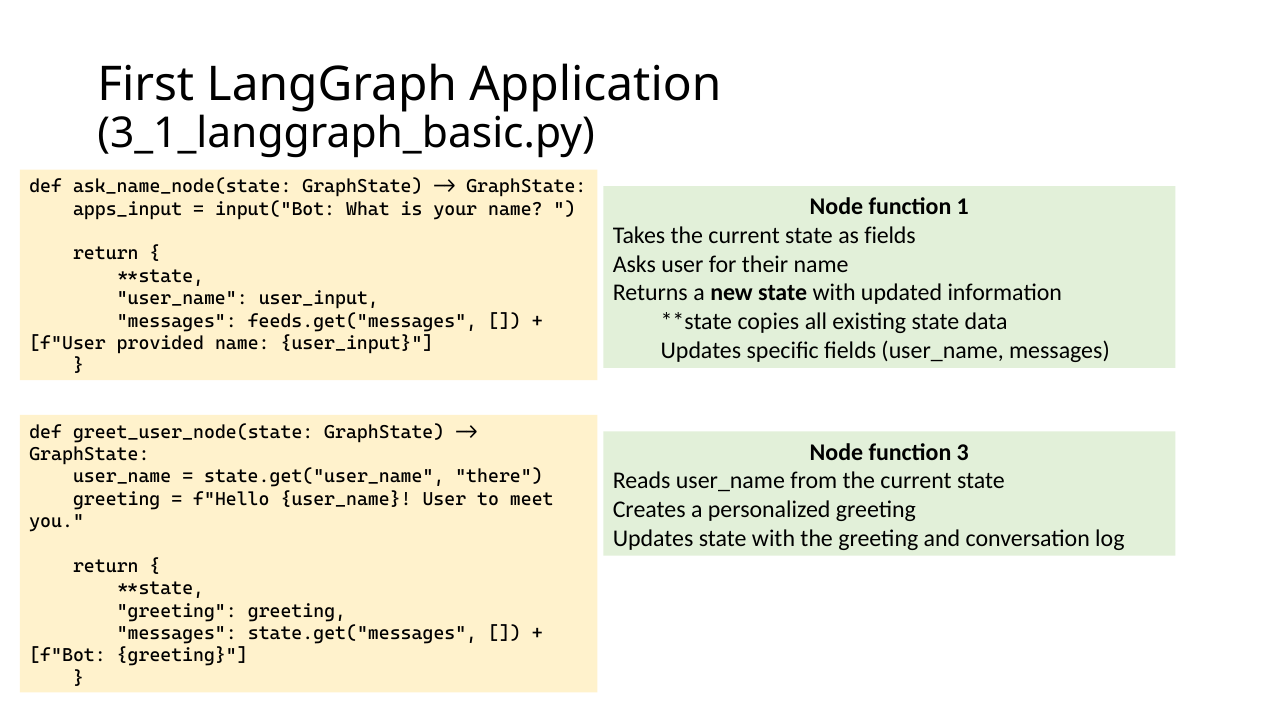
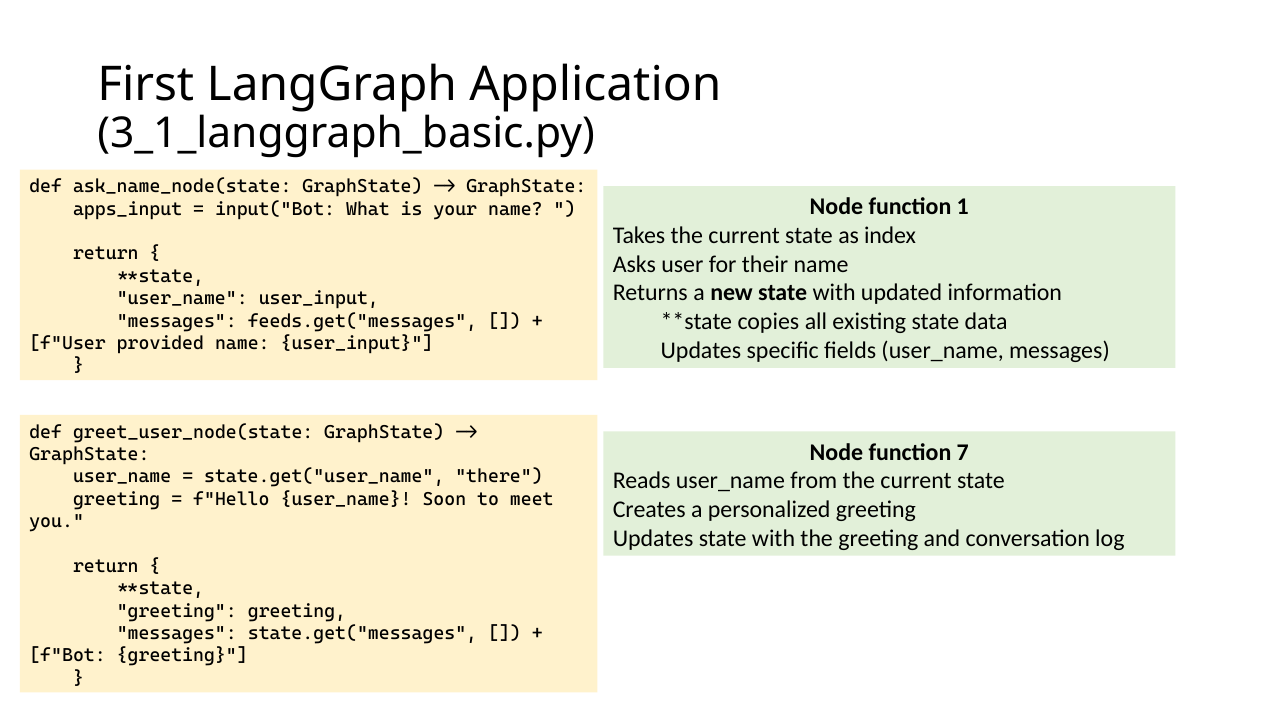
as fields: fields -> index (890, 235)
3: 3 -> 7 (963, 452)
user_name User: User -> Soon (444, 499)
